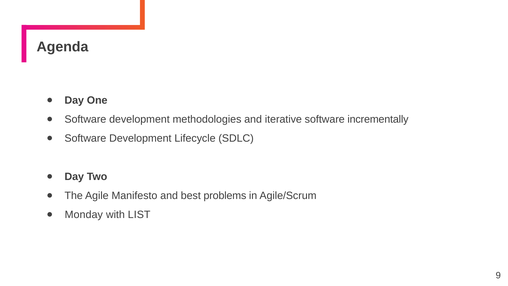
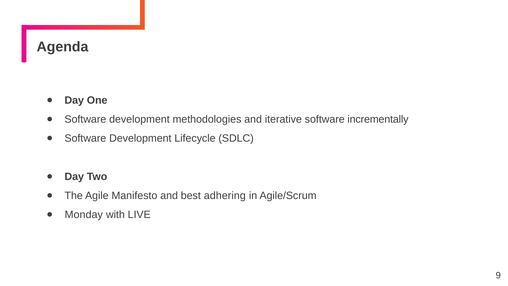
problems: problems -> adhering (225, 195)
LIST: LIST -> LIVE (139, 214)
